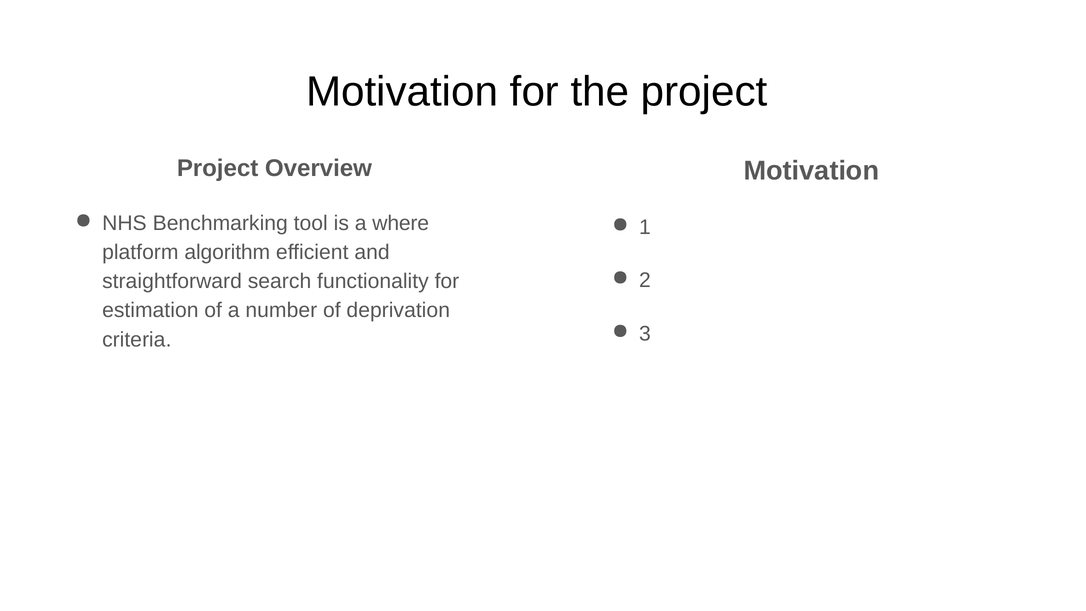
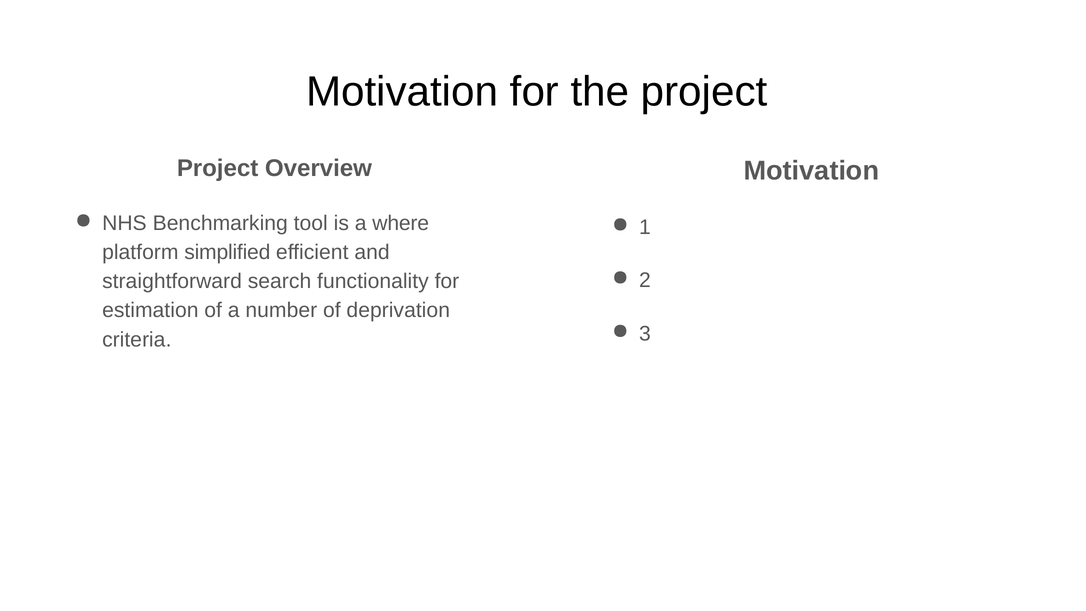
algorithm: algorithm -> simplified (227, 252)
